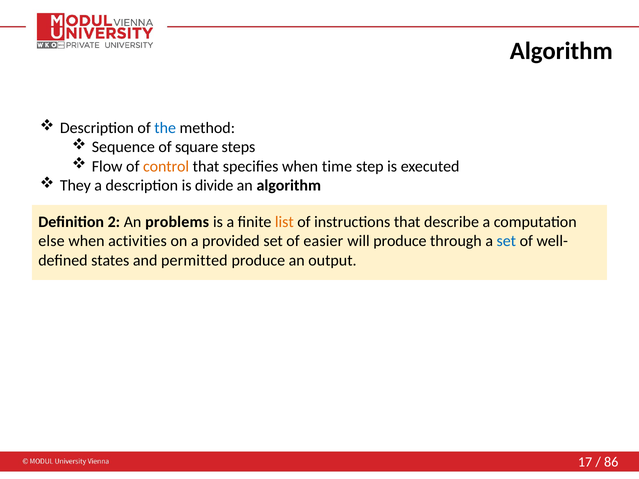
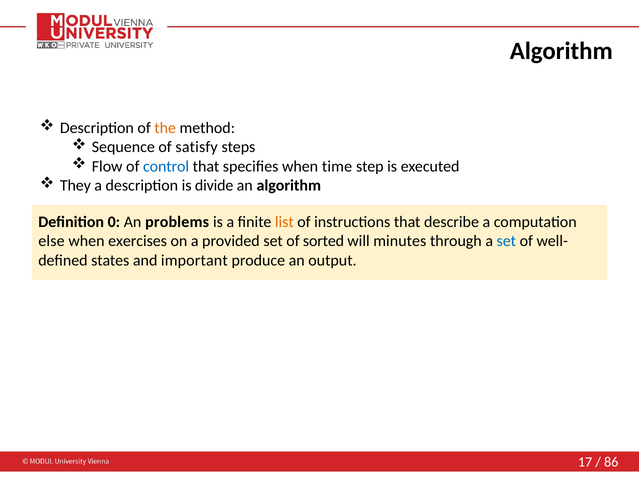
the colour: blue -> orange (165, 128)
square: square -> satisfy (197, 147)
control colour: orange -> blue (166, 166)
2: 2 -> 0 (114, 222)
activities: activities -> exercises (138, 241)
easier: easier -> sorted (324, 241)
will produce: produce -> minutes (400, 241)
permitted: permitted -> important (194, 260)
